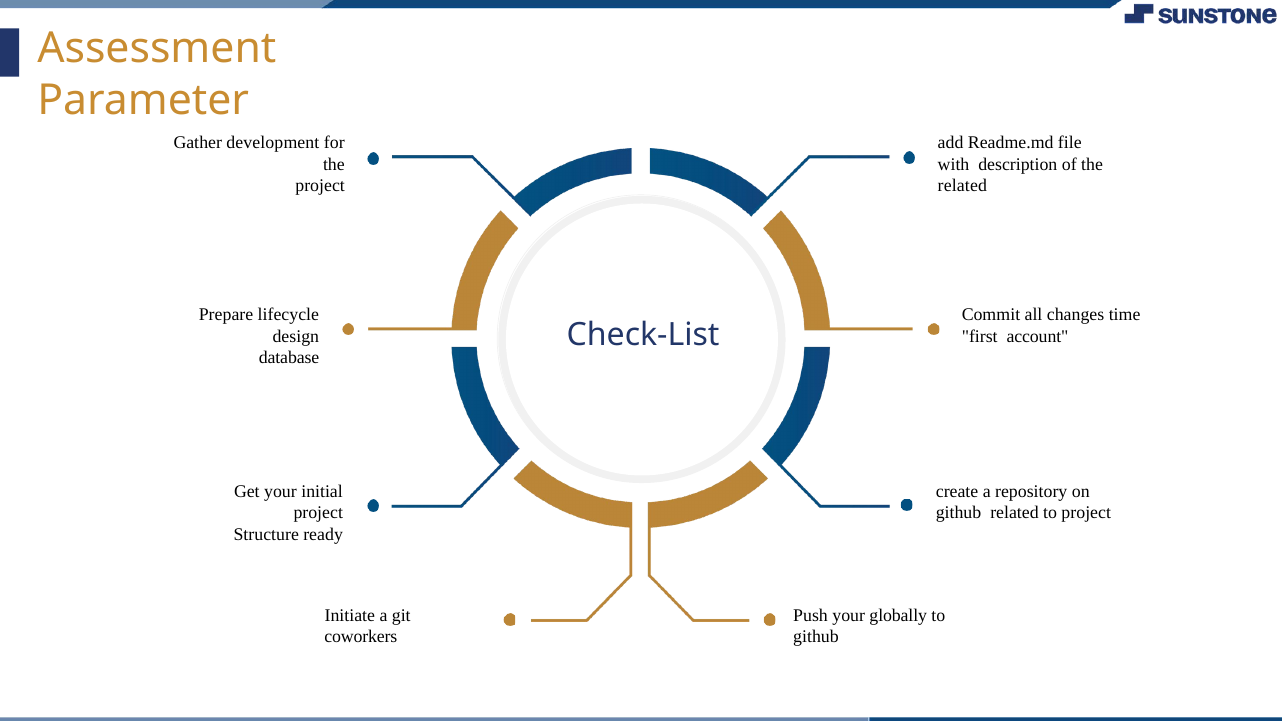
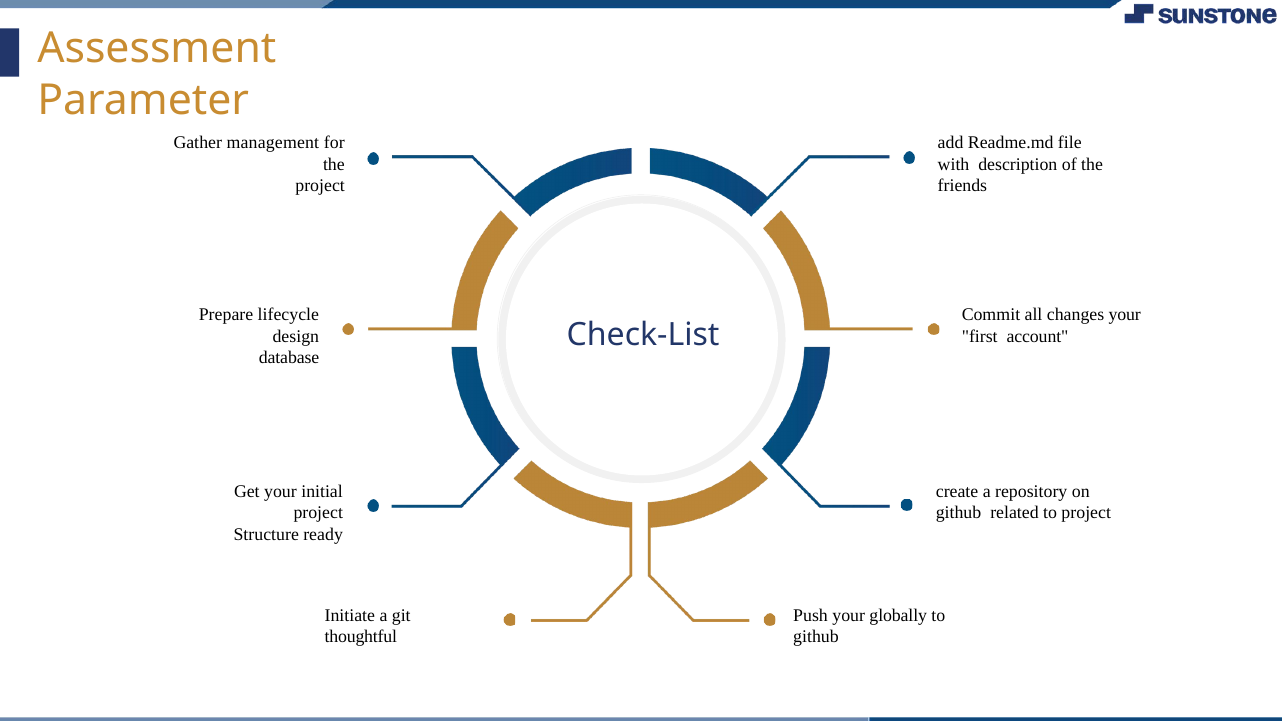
development: development -> management (273, 143)
related: related -> friends (962, 186)
changes time: time -> your (1125, 315)
coworkers: coworkers -> thoughtful (361, 637)
